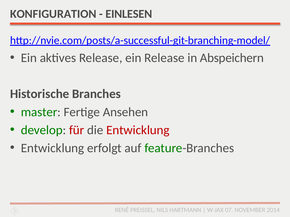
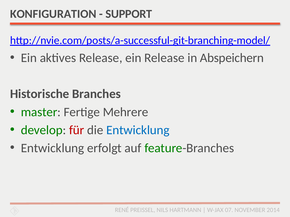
EINLESEN: EINLESEN -> SUPPORT (129, 14)
Ansehen: Ansehen -> Mehrere (126, 112)
Entwicklung colour: red -> blue (138, 130)
